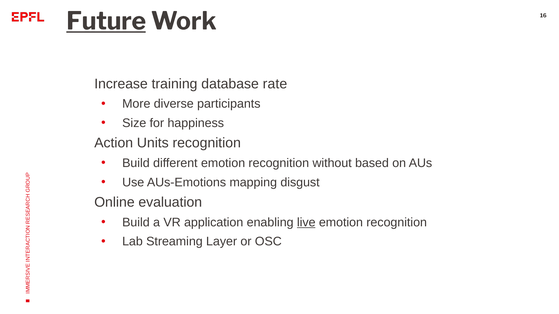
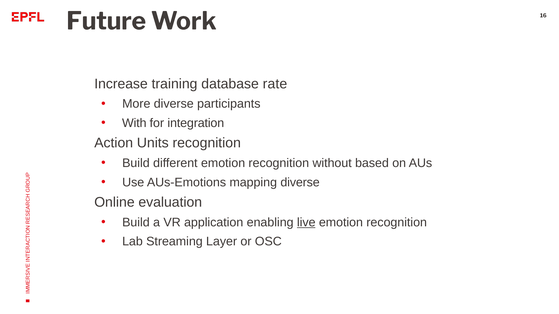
Future underline: present -> none (106, 21)
Size: Size -> With (134, 123)
happiness: happiness -> integration (196, 123)
mapping disgust: disgust -> diverse (300, 183)
